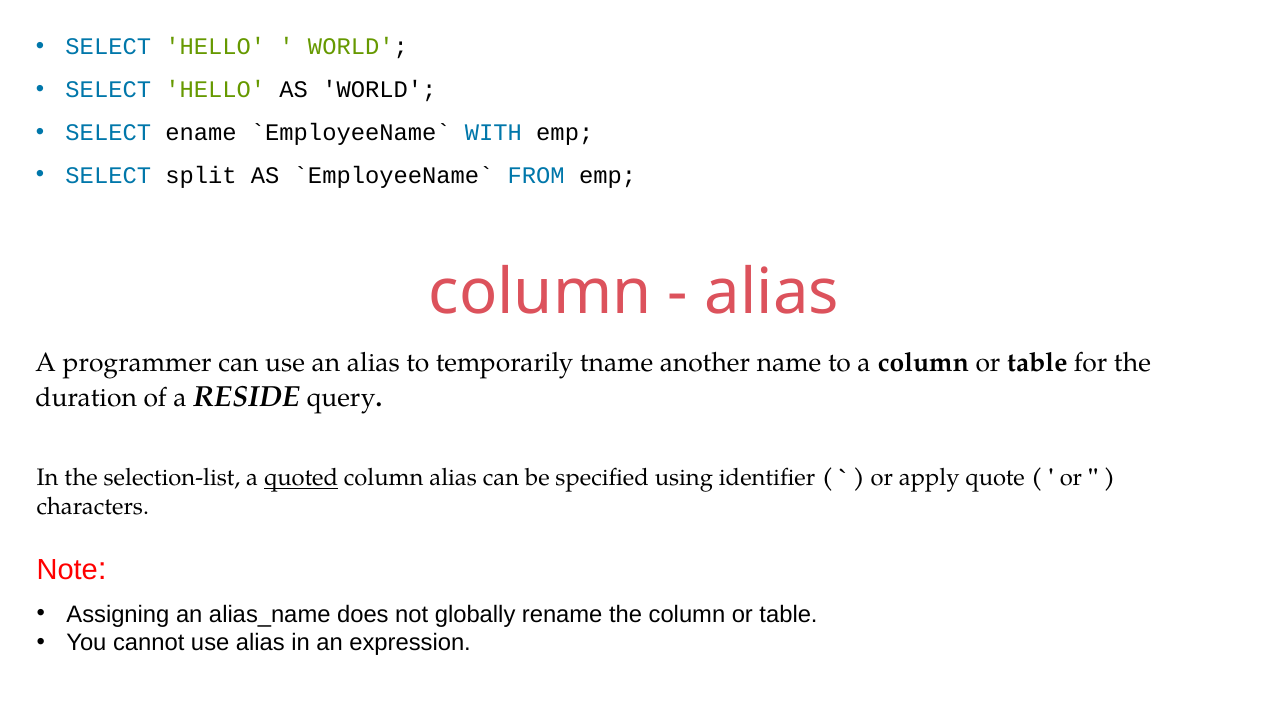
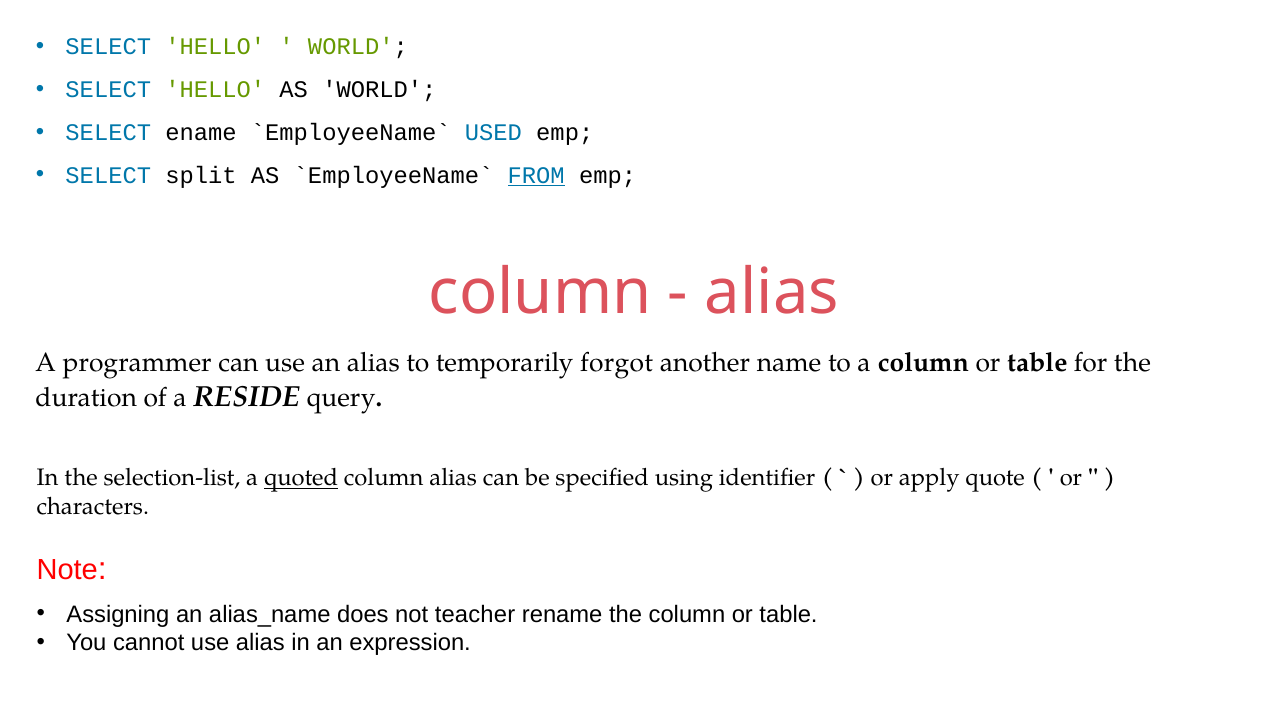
WITH: WITH -> USED (493, 133)
FROM underline: none -> present (536, 175)
tname: tname -> forgot (617, 363)
globally: globally -> teacher (475, 615)
